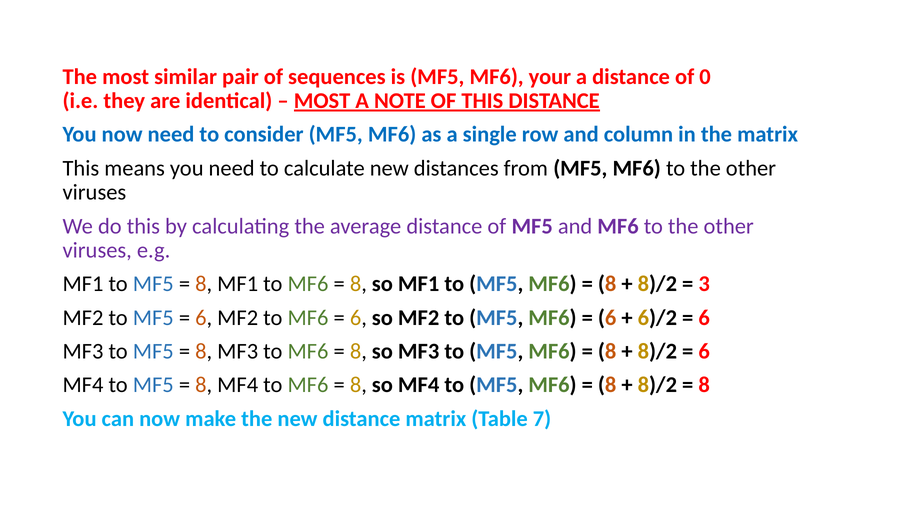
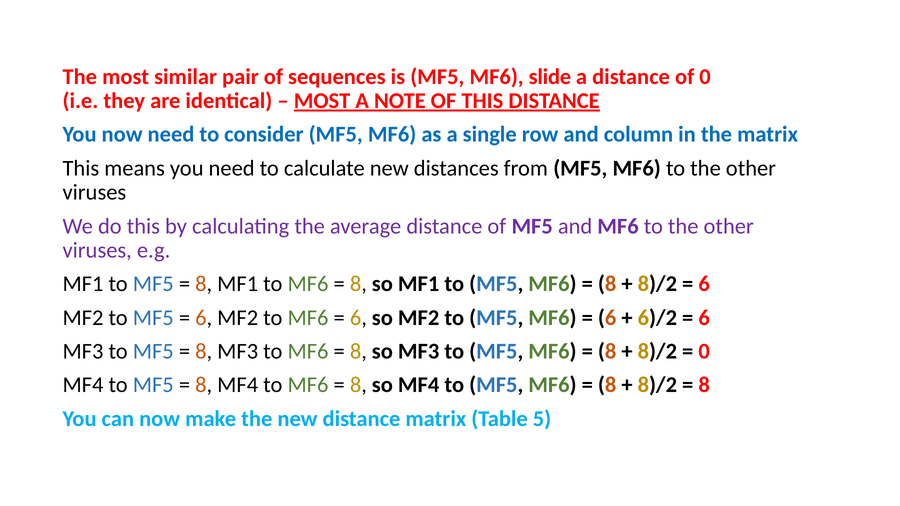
your: your -> slide (550, 77)
3: 3 -> 6 (704, 284)
6: 6 -> 0 (704, 352)
7: 7 -> 5 (542, 419)
